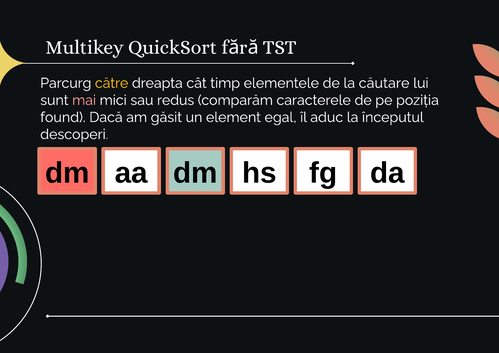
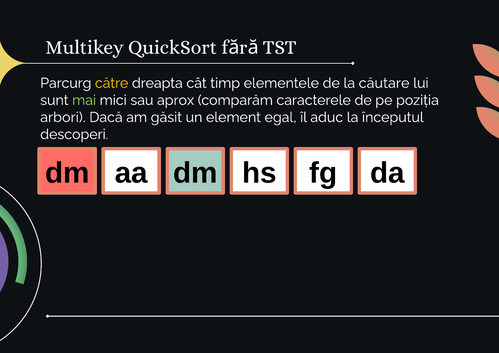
mai colour: pink -> light green (84, 100)
redus: redus -> aprox (176, 100)
found: found -> arbori (63, 117)
